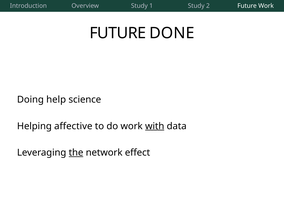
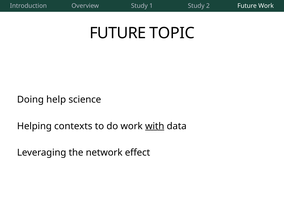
DONE: DONE -> TOPIC (172, 33)
affective: affective -> contexts (73, 126)
the underline: present -> none (76, 153)
